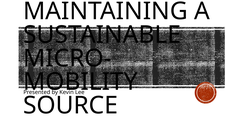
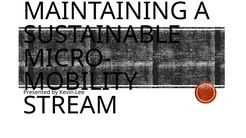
SOURCE: SOURCE -> STREAM (70, 106)
